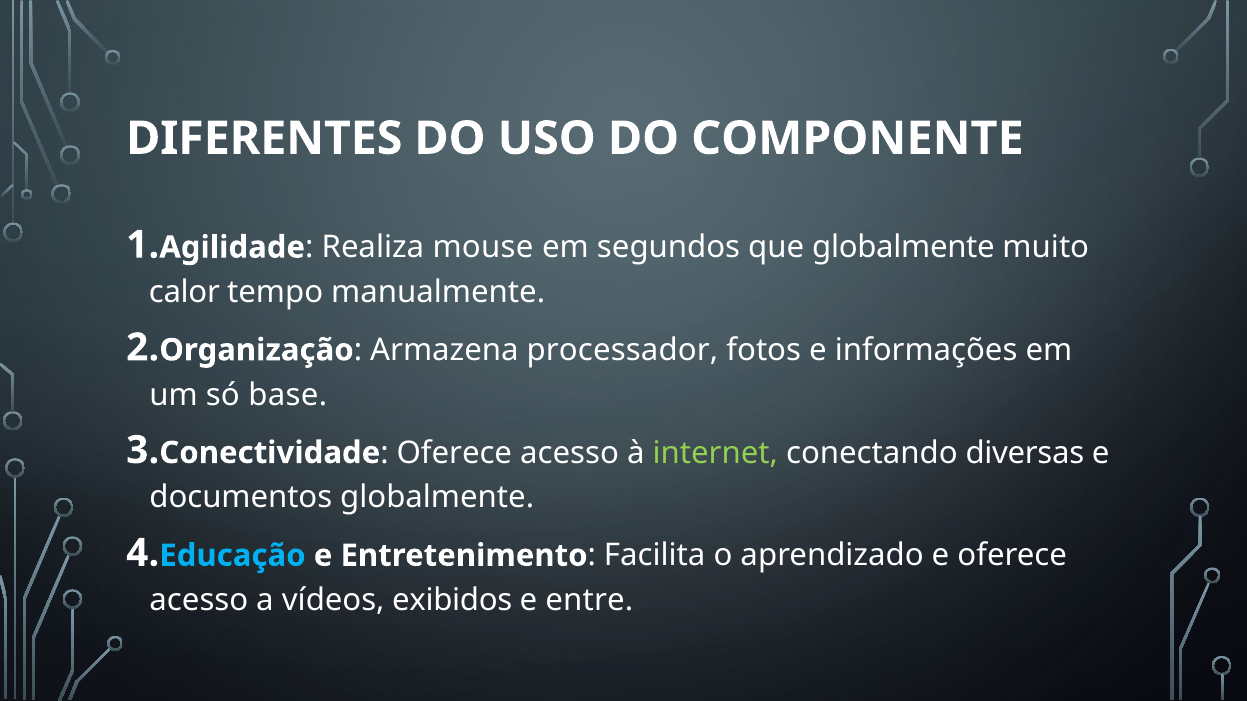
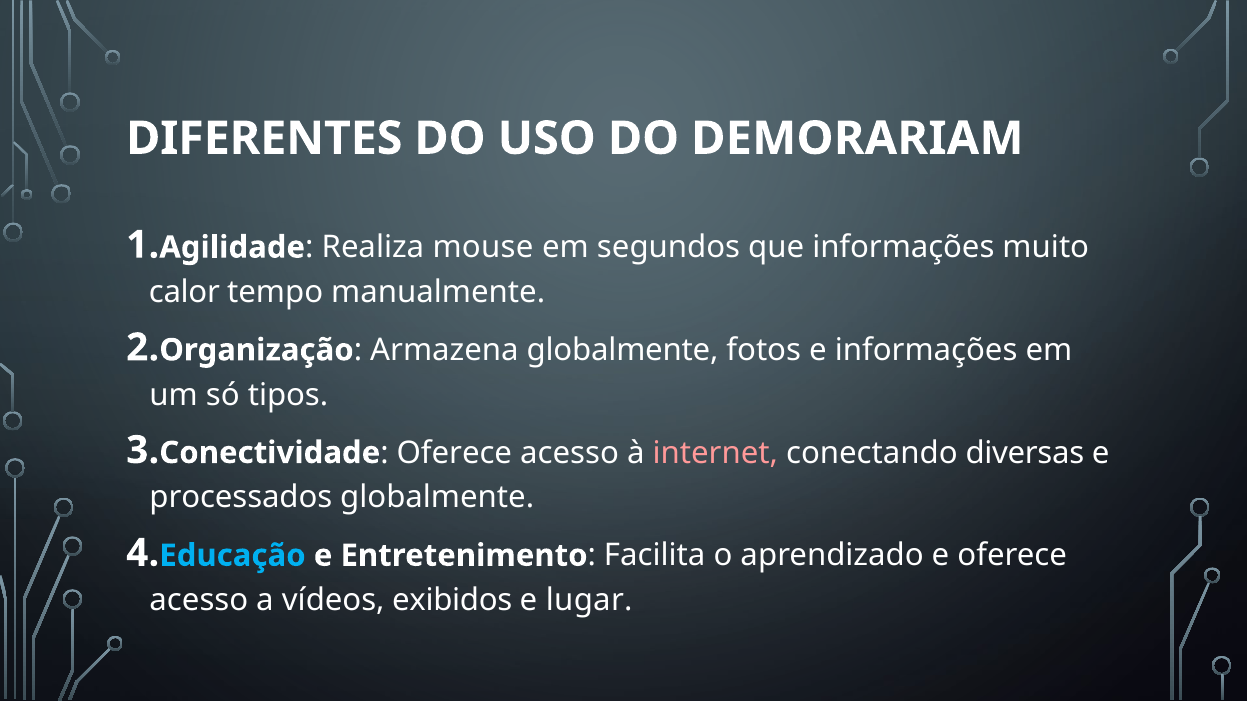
COMPONENTE: COMPONENTE -> DEMORARIAM (857, 139)
que globalmente: globalmente -> informações (903, 248)
Armazena processador: processador -> globalmente (623, 350)
base: base -> tipos (288, 395)
internet colour: light green -> pink (715, 453)
documentos: documentos -> processados (241, 498)
entre: entre -> lugar (589, 601)
